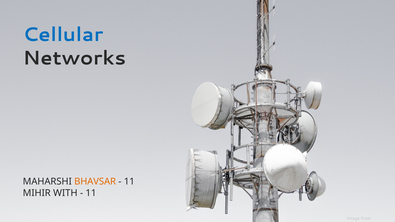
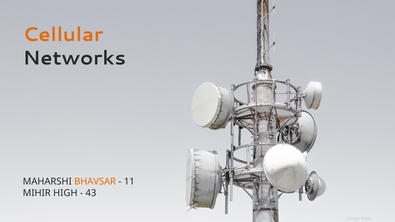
Cellular colour: blue -> orange (63, 35)
WITH: WITH -> HIGH (65, 193)
11: 11 -> 43 (91, 193)
